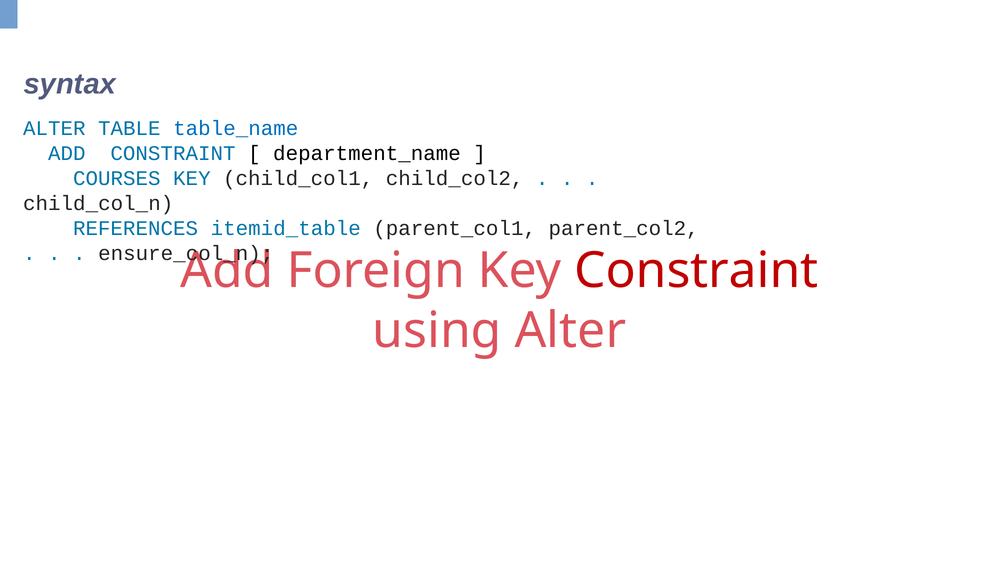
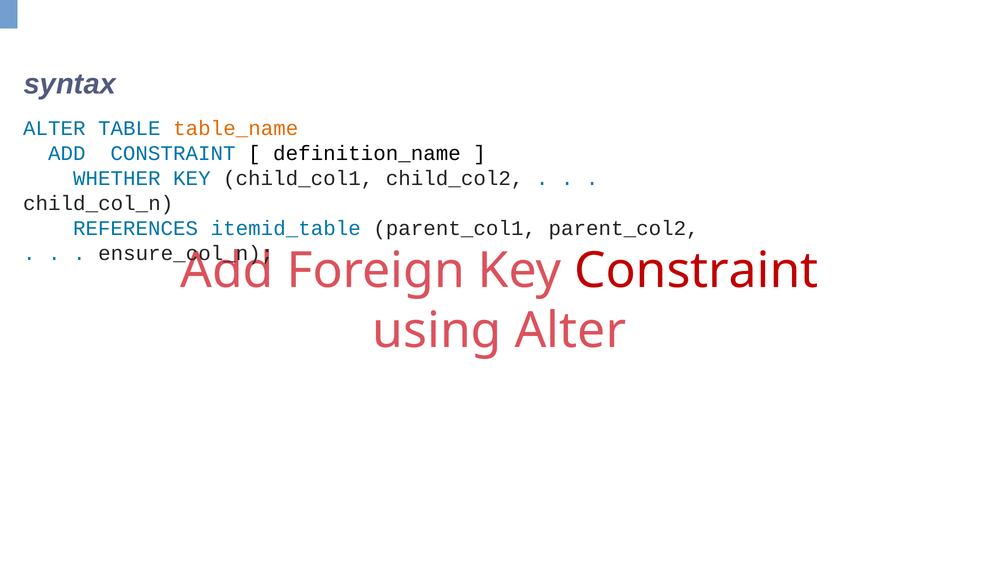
table_name colour: blue -> orange (236, 129)
department_name: department_name -> definition_name (367, 154)
COURSES: COURSES -> WHETHER (117, 178)
